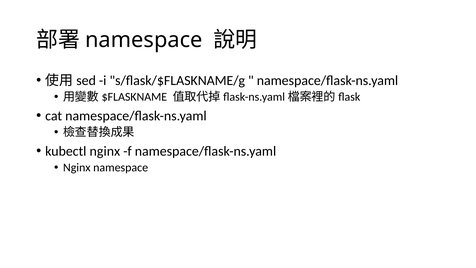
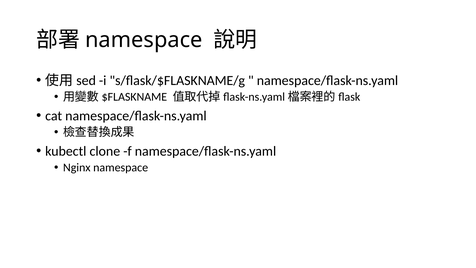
kubectl nginx: nginx -> clone (105, 151)
